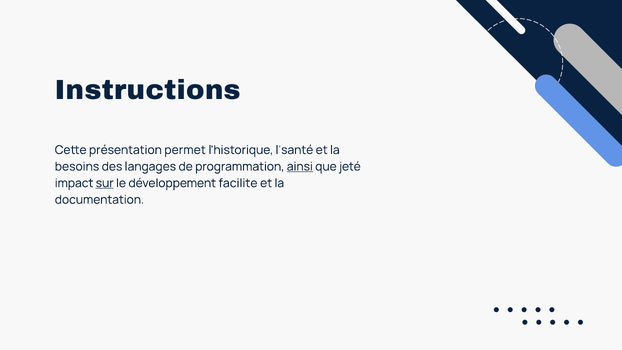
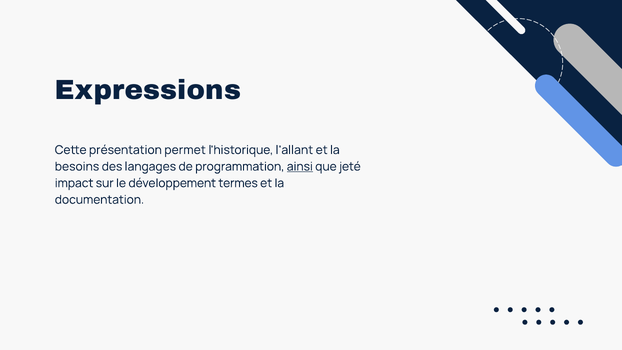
Instructions: Instructions -> Expressions (148, 90)
l'santé: l'santé -> l'allant (294, 150)
sur underline: present -> none (105, 183)
facilite: facilite -> termes (238, 183)
